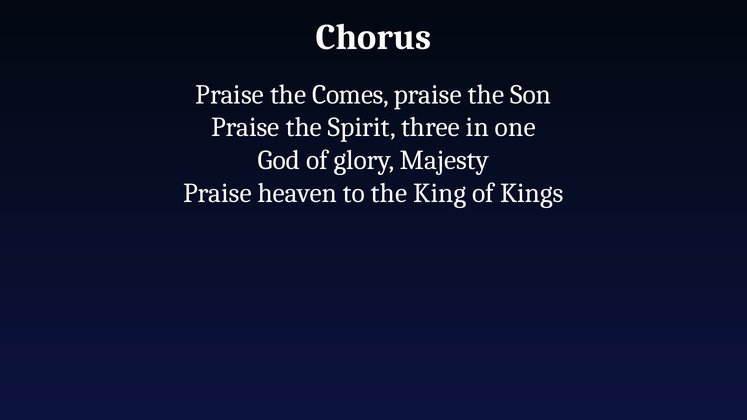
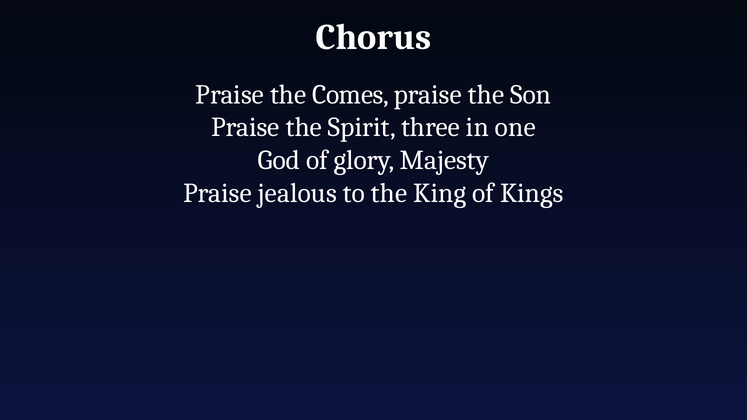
heaven: heaven -> jealous (297, 193)
